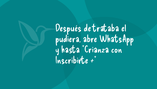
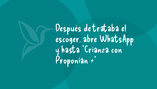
pudiera: pudiera -> escoger (68, 39)
Inscribirte: Inscribirte -> Proponían (72, 60)
